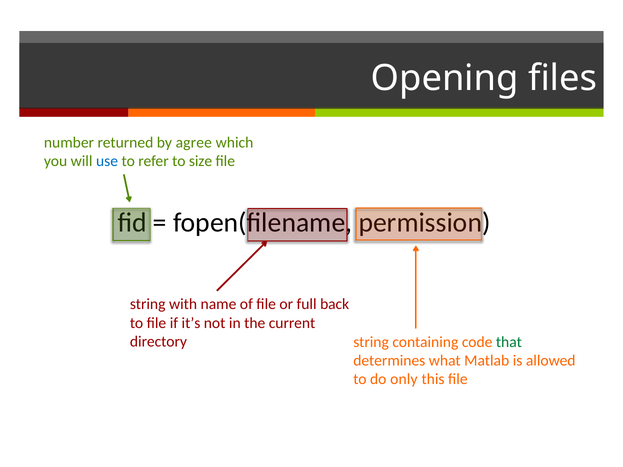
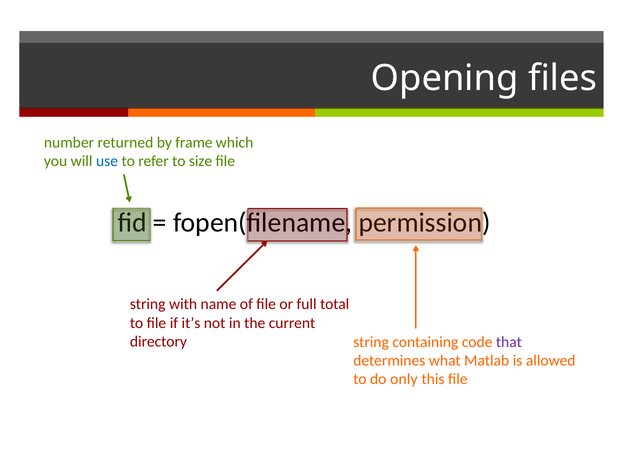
agree: agree -> frame (194, 143)
back: back -> total (335, 304)
that colour: green -> purple (509, 342)
